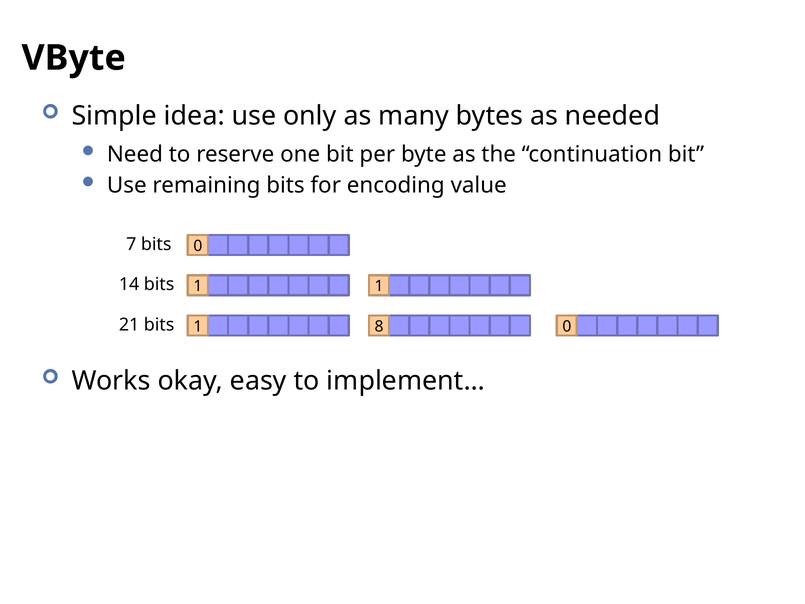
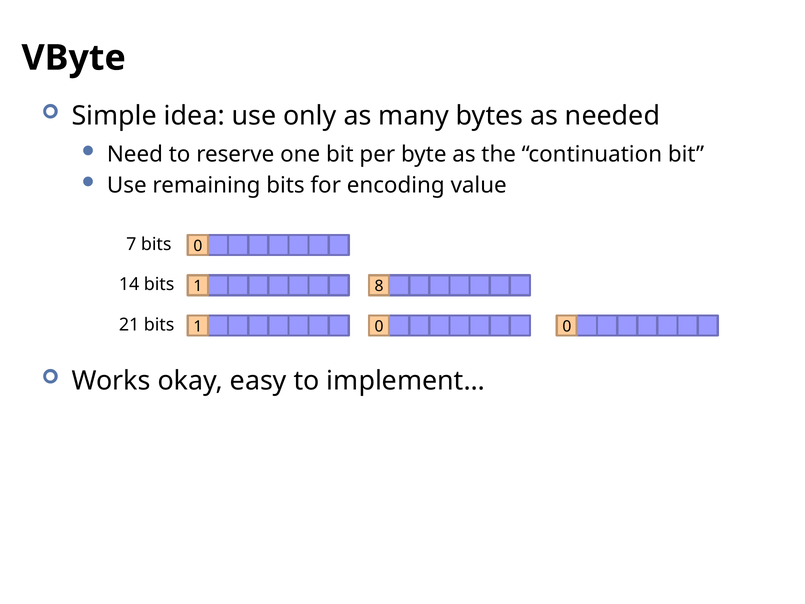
1: 1 -> 8 (379, 286)
1 8: 8 -> 0 (379, 326)
